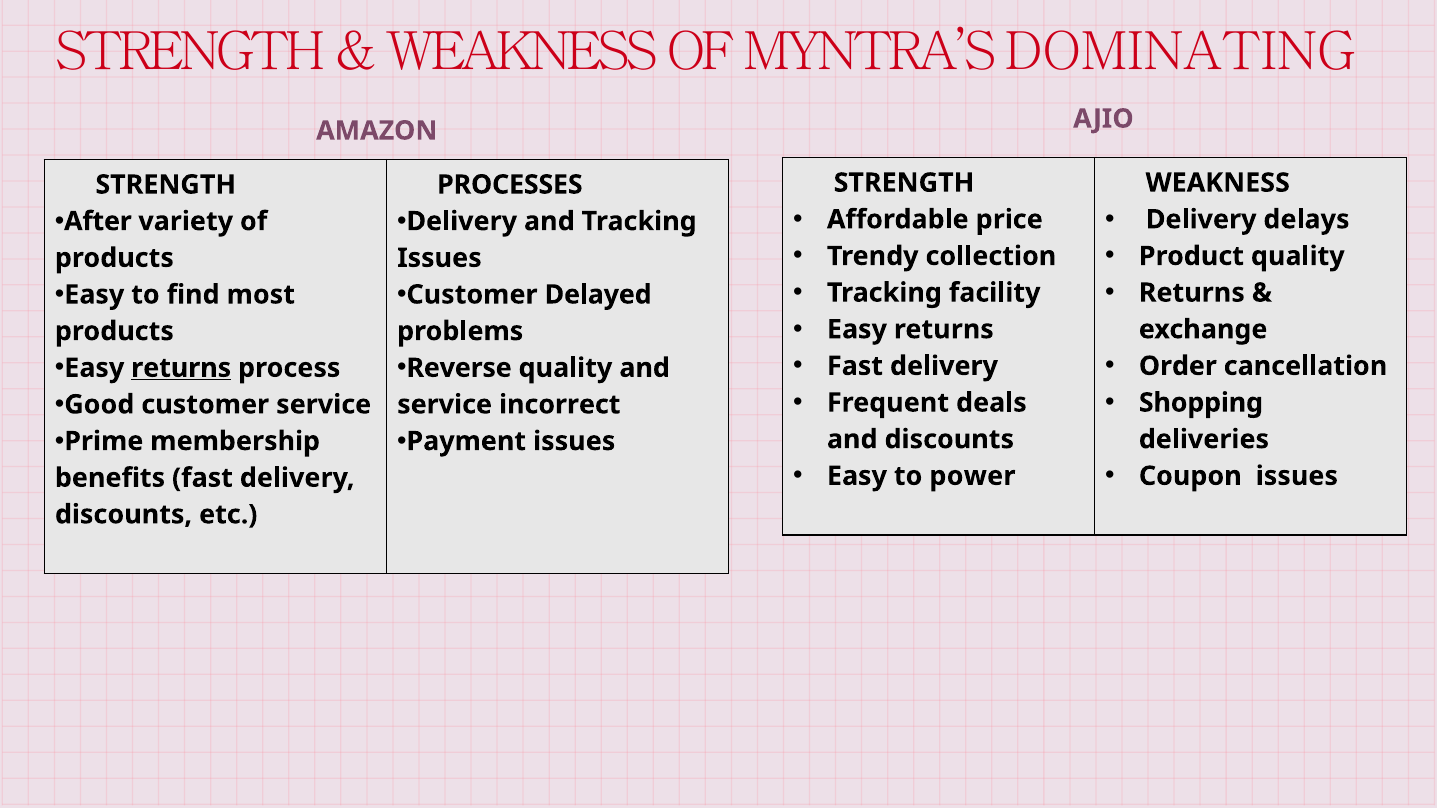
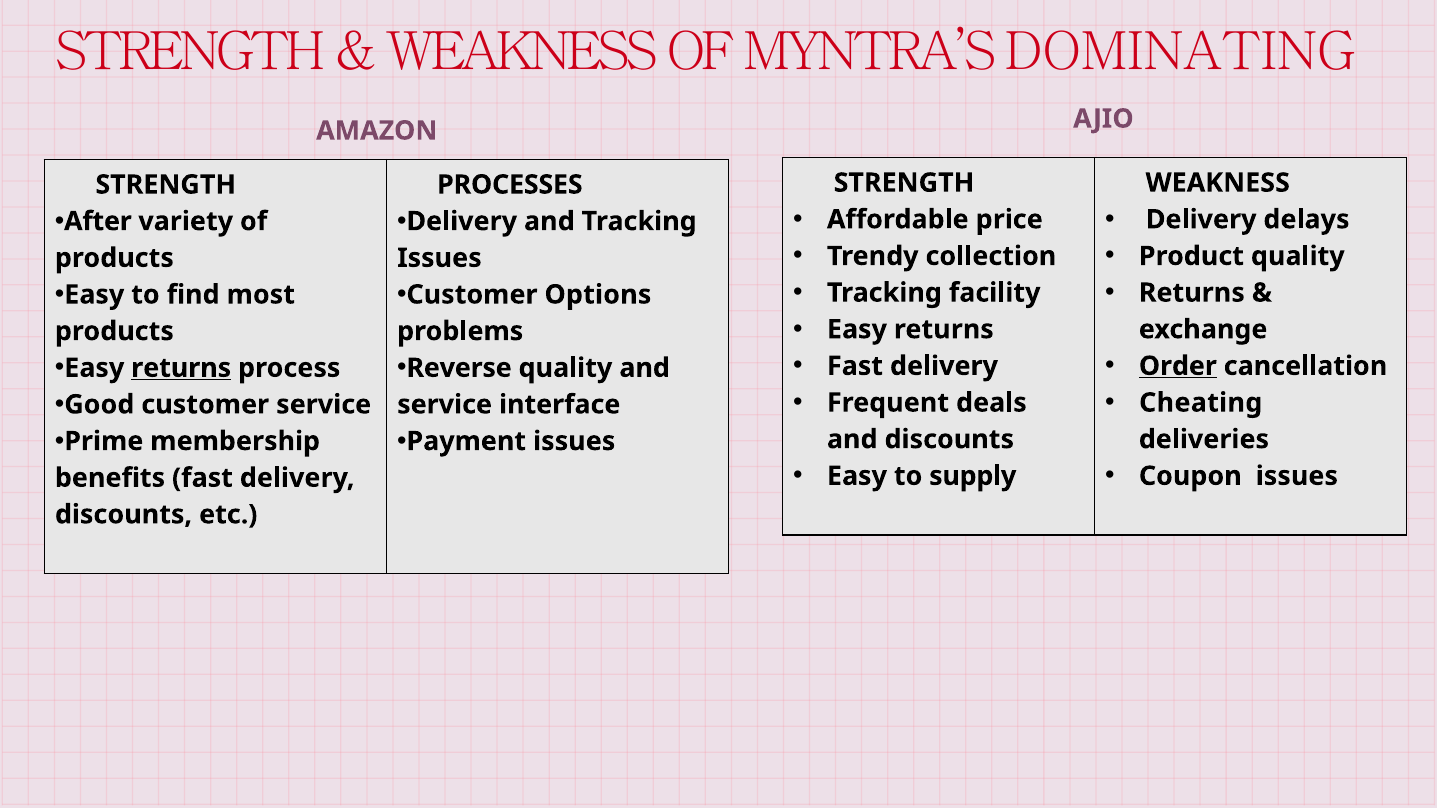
Delayed: Delayed -> Options (598, 295)
Order underline: none -> present (1178, 366)
Shopping: Shopping -> Cheating (1201, 403)
incorrect: incorrect -> interface (560, 405)
power: power -> supply (973, 476)
